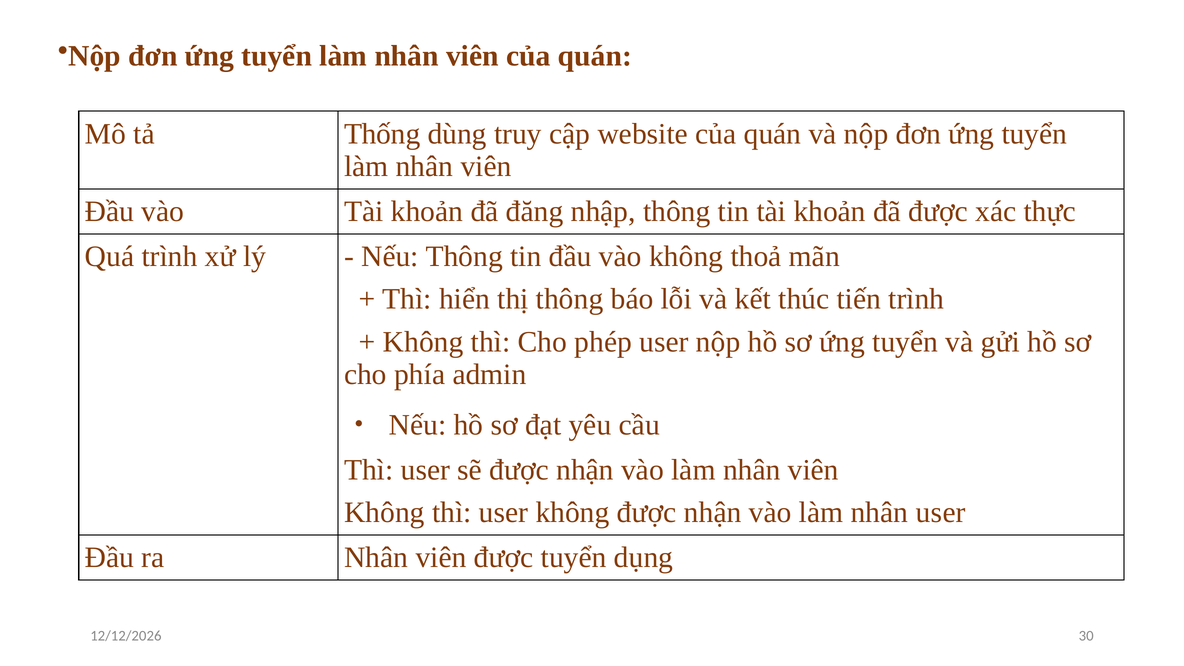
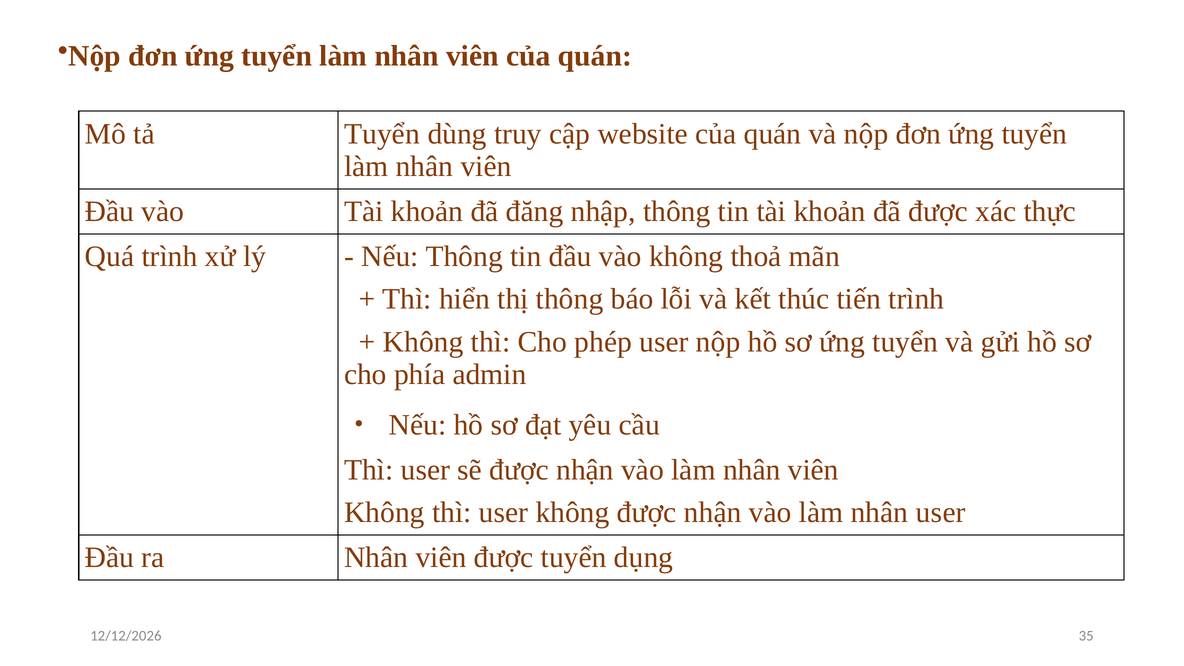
tả Thống: Thống -> Tuyển (382, 134)
30: 30 -> 35 (1086, 636)
